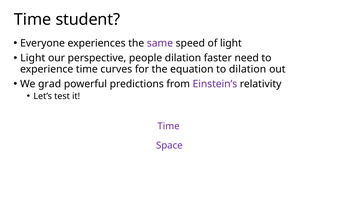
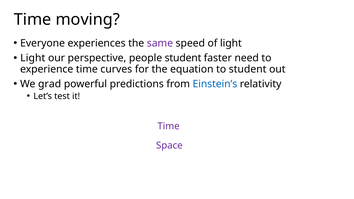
student: student -> moving (88, 19)
people dilation: dilation -> student (183, 58)
to dilation: dilation -> student (248, 69)
Einstein’s colour: purple -> blue (215, 84)
